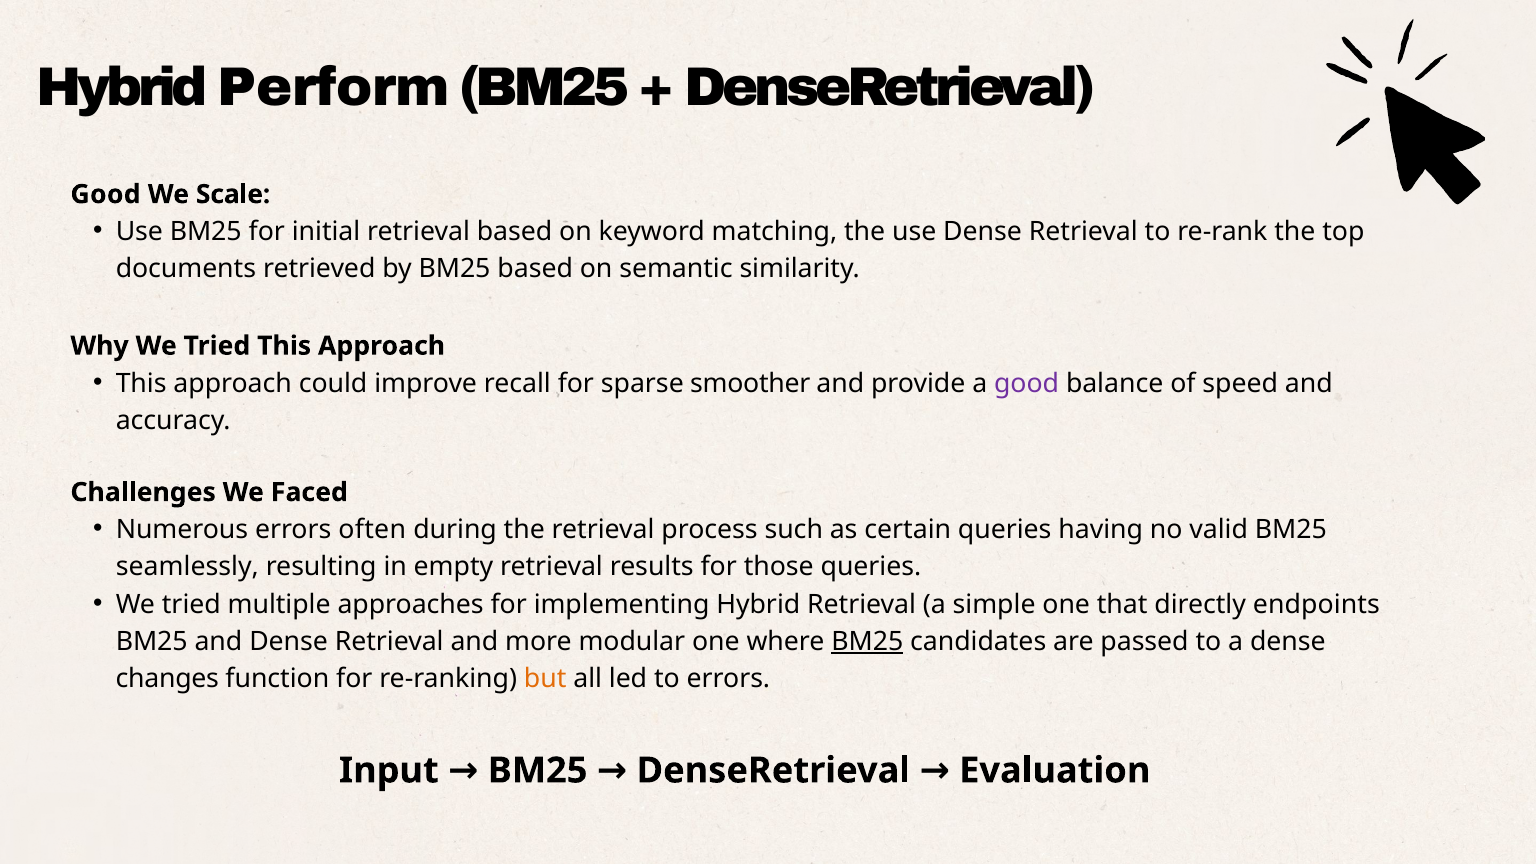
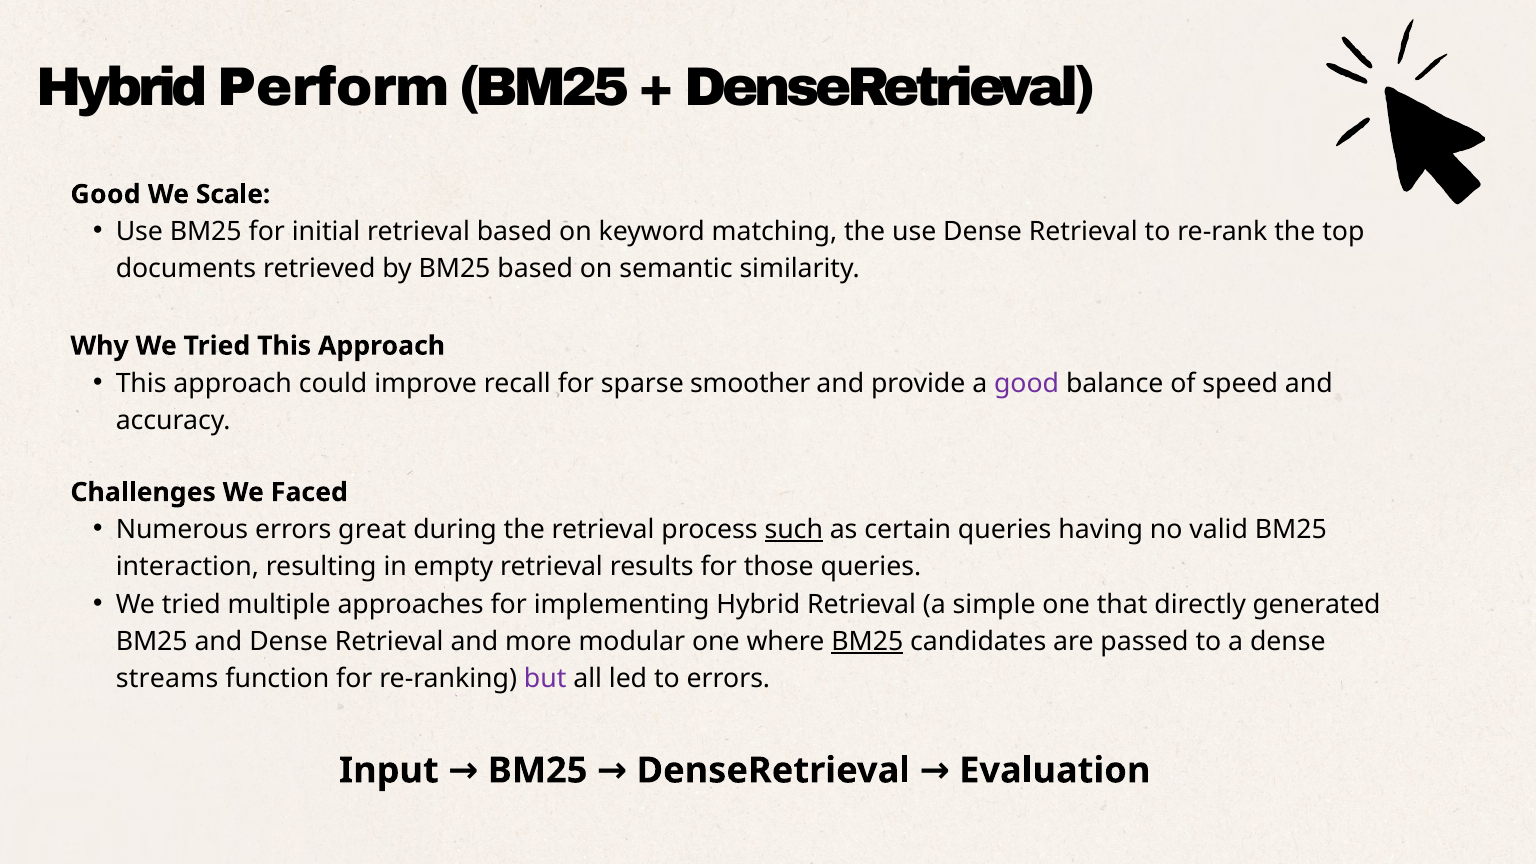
often: often -> great (372, 530)
such underline: none -> present (794, 530)
seamlessly: seamlessly -> interaction (187, 567)
endpoints: endpoints -> generated (1317, 604)
changes: changes -> streams (167, 679)
but colour: orange -> purple (545, 679)
